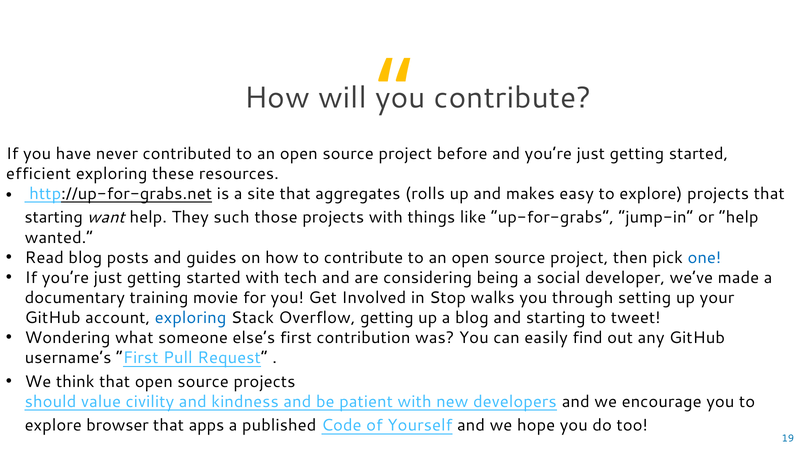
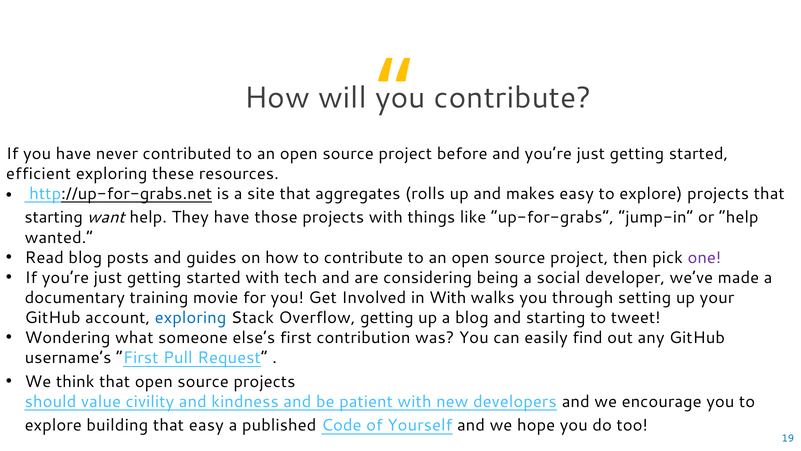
They such: such -> have (232, 217)
one colour: blue -> purple (704, 257)
in Stop: Stop -> With (448, 297)
browser: browser -> building (117, 425)
that apps: apps -> easy (206, 425)
